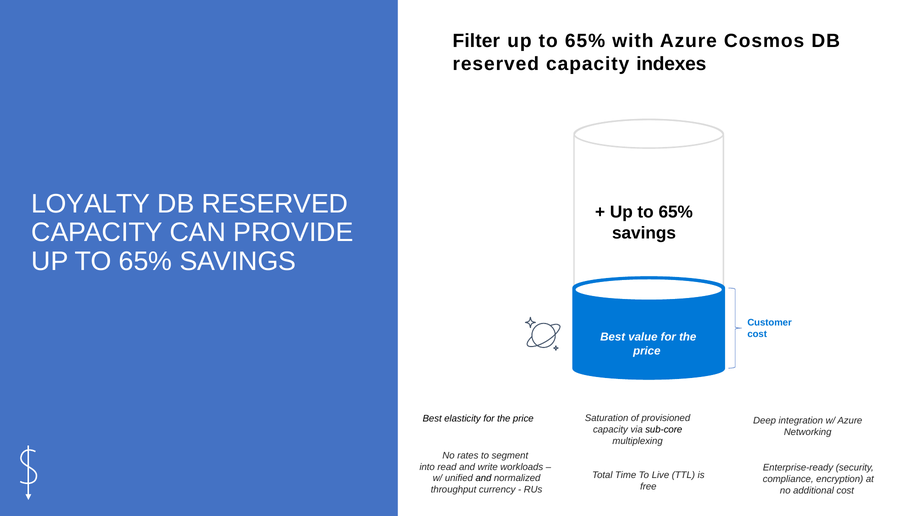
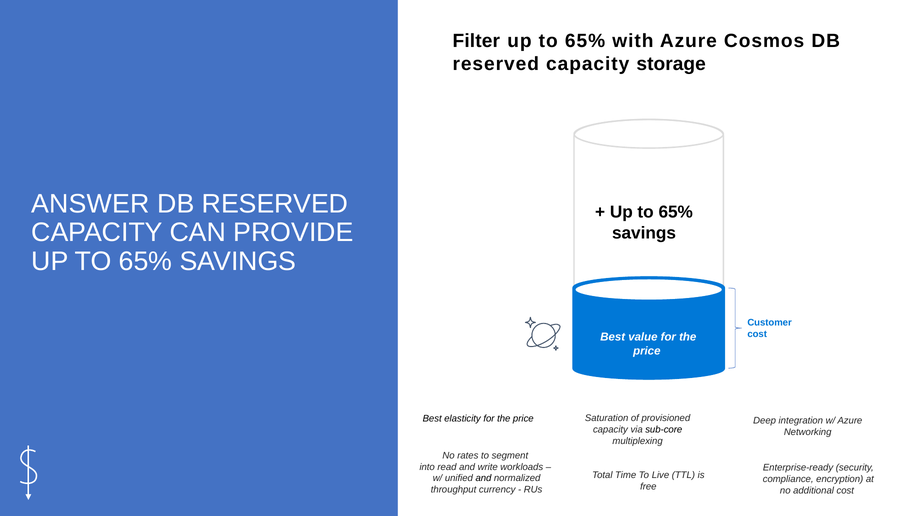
indexes: indexes -> storage (671, 64)
LOYALTY: LOYALTY -> ANSWER (90, 204)
